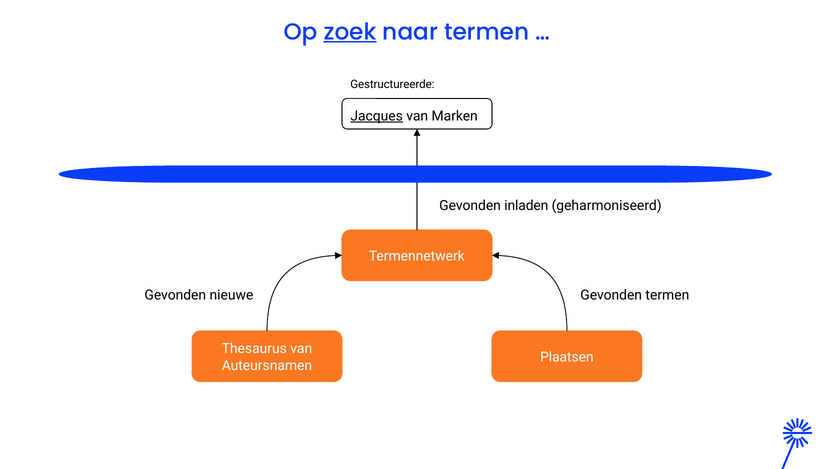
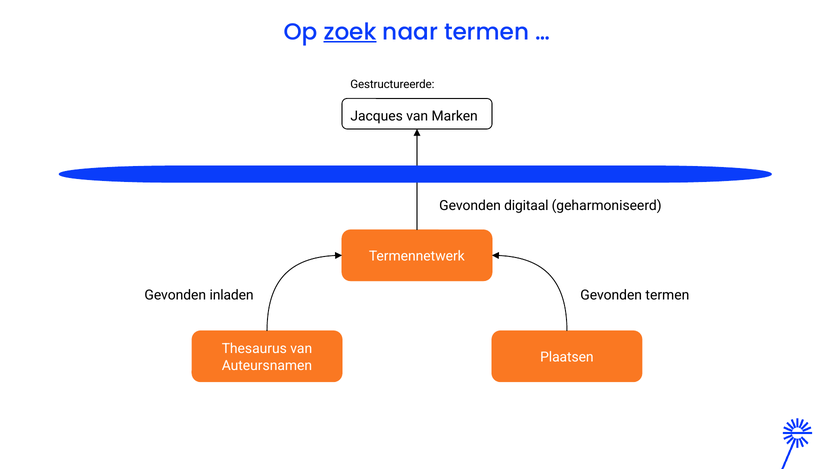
Jacques underline: present -> none (377, 116)
inladen: inladen -> digitaal (526, 205)
nieuwe: nieuwe -> inladen (232, 295)
